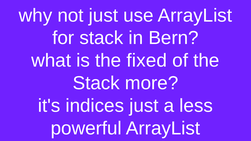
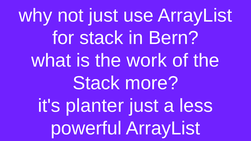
fixed: fixed -> work (147, 61)
indices: indices -> planter (95, 106)
